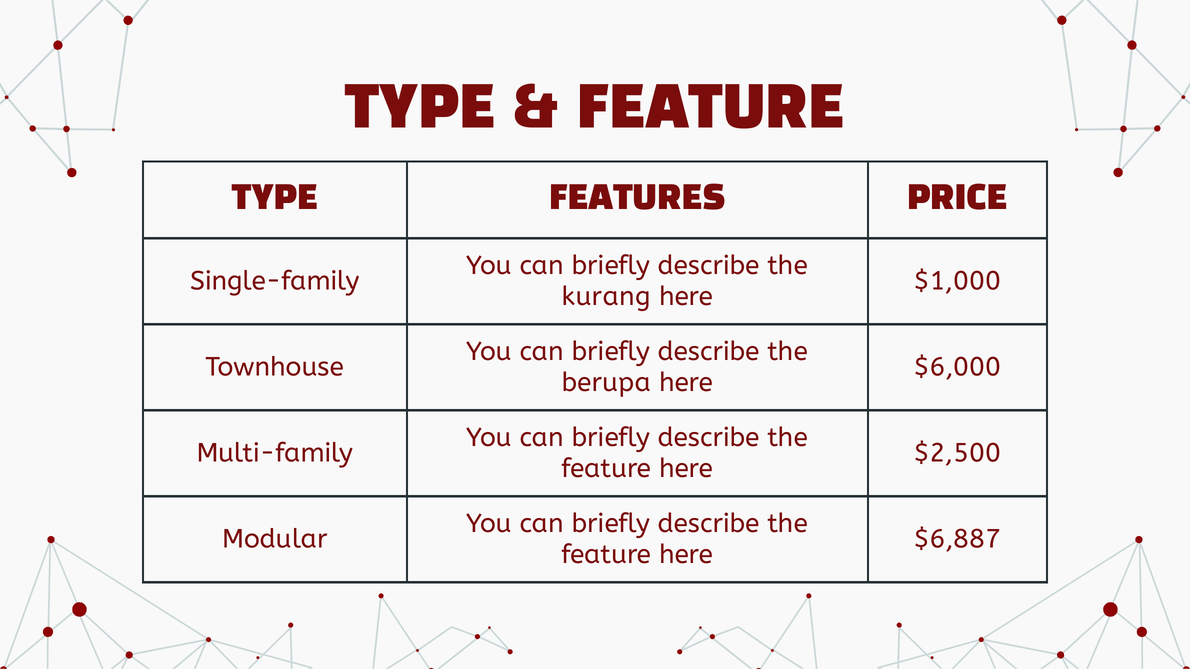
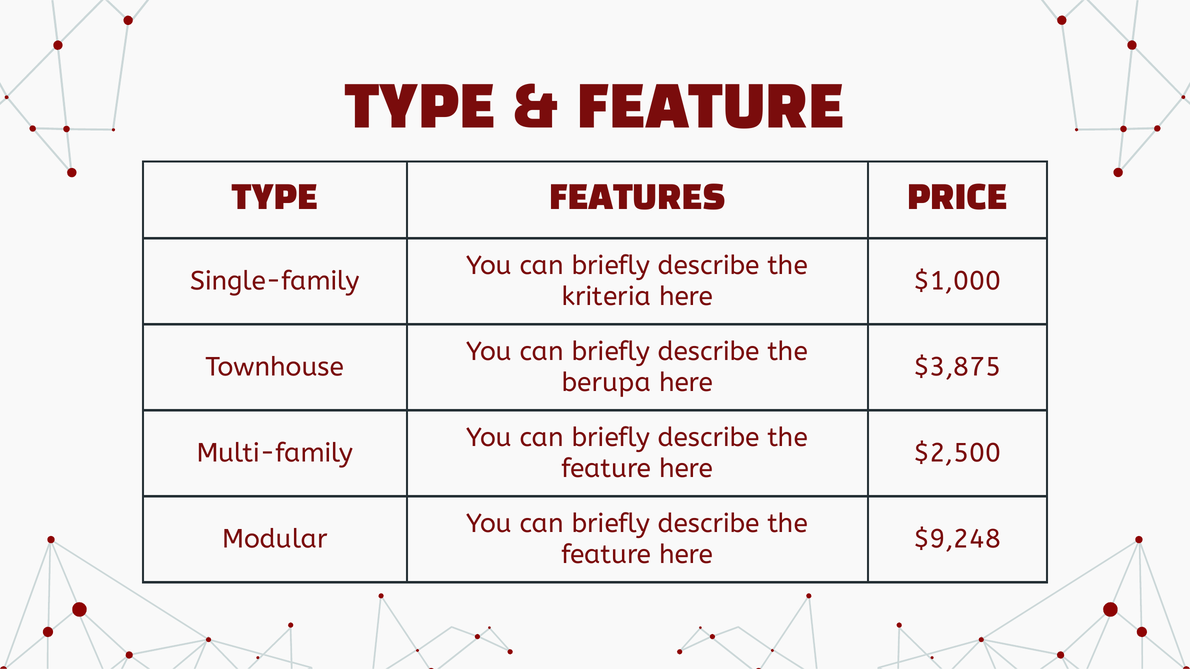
kurang: kurang -> kriteria (606, 297)
$6,000: $6,000 -> $3,875 (957, 367)
$6,887: $6,887 -> $9,248 (957, 539)
